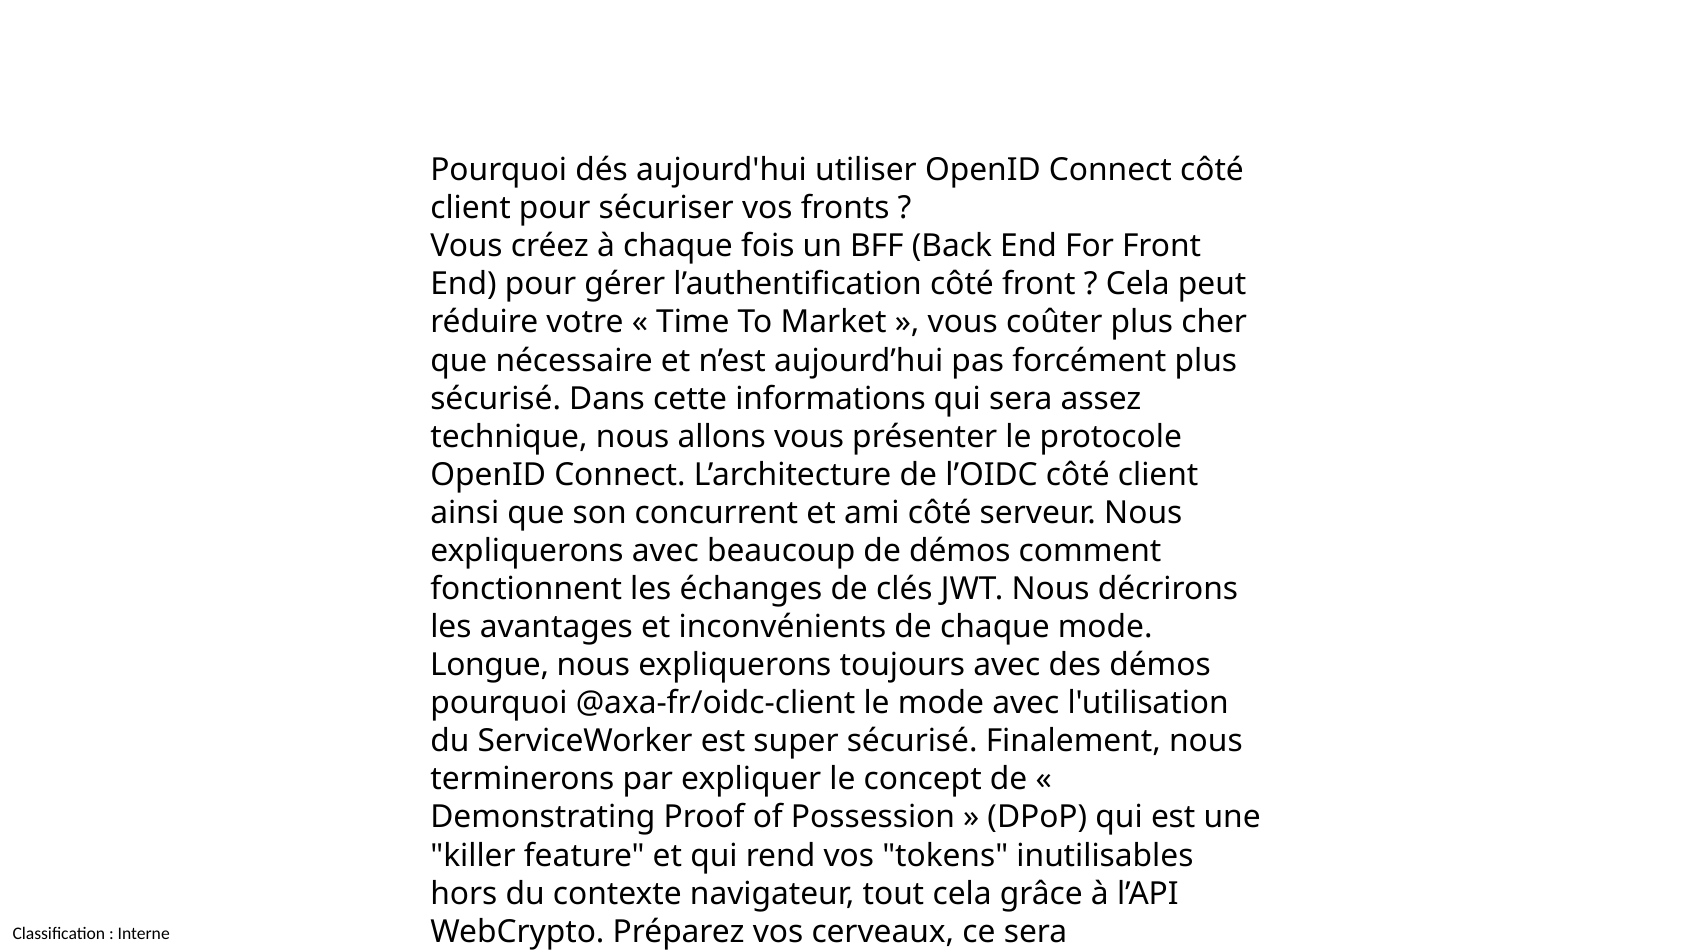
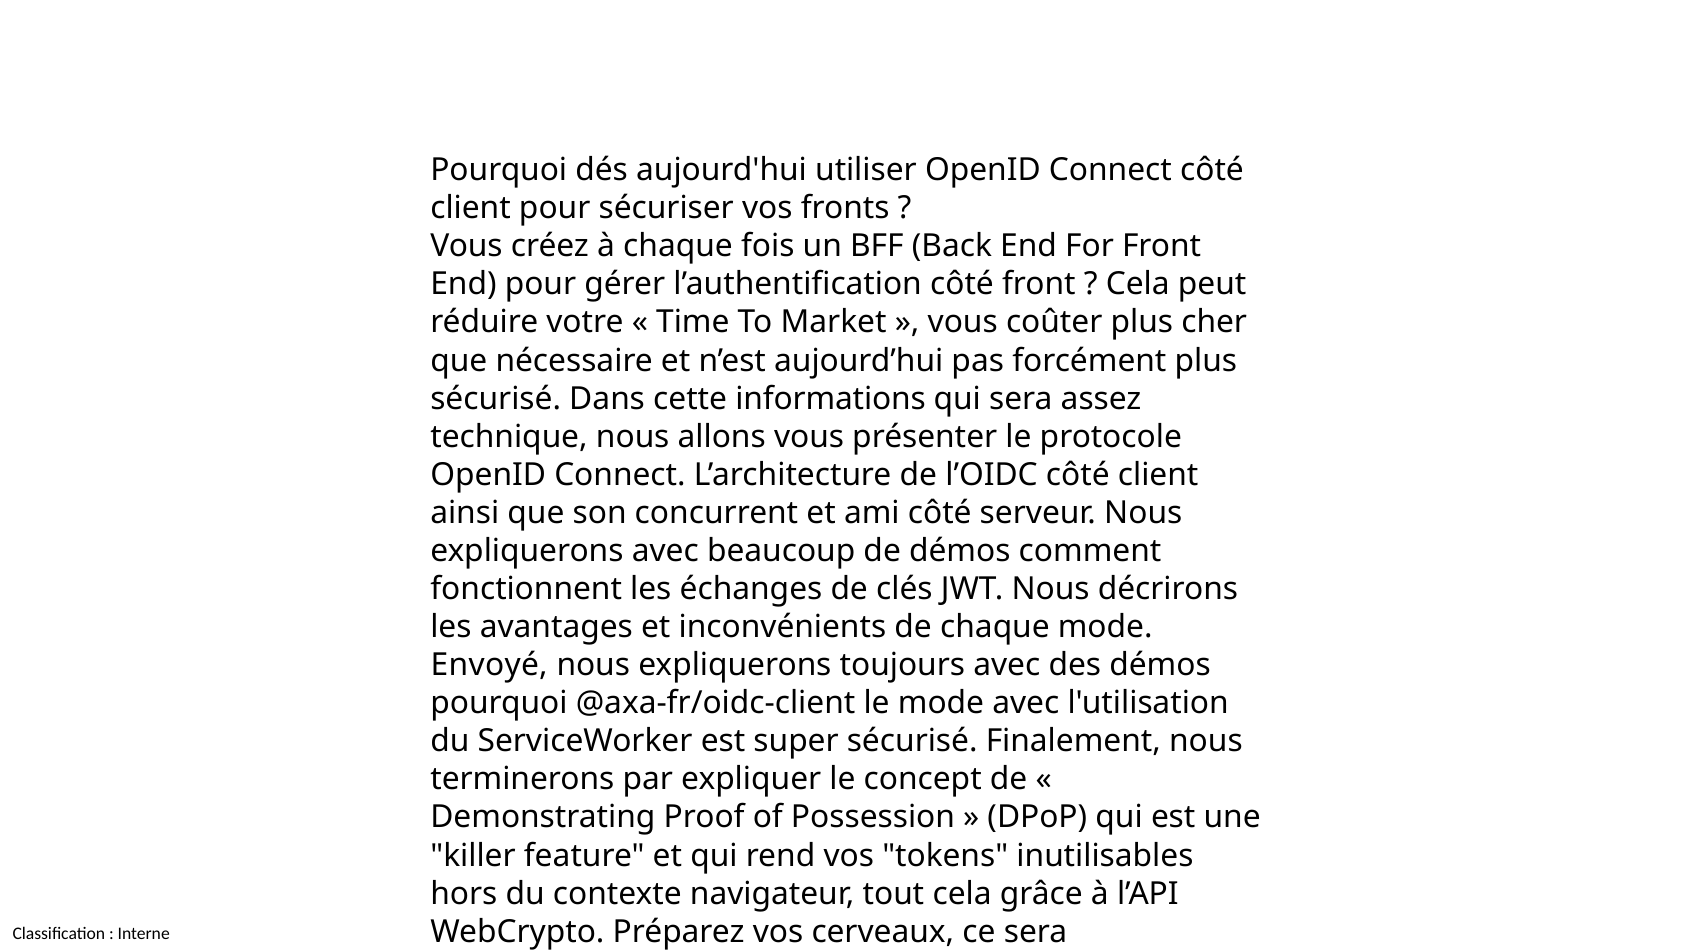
Longue: Longue -> Envoyé (489, 665)
